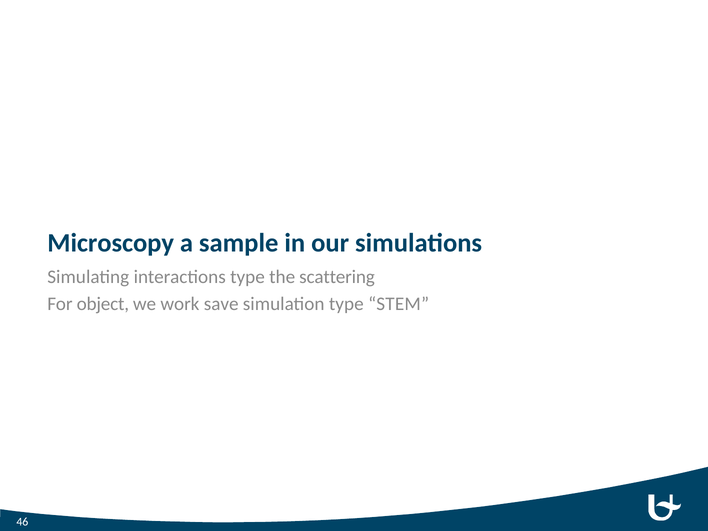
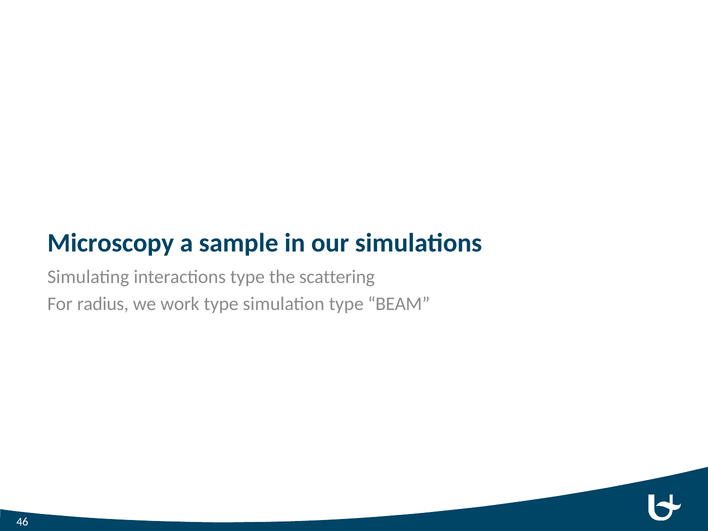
object: object -> radius (103, 304)
work save: save -> type (221, 304)
STEM: STEM -> BEAM (399, 304)
